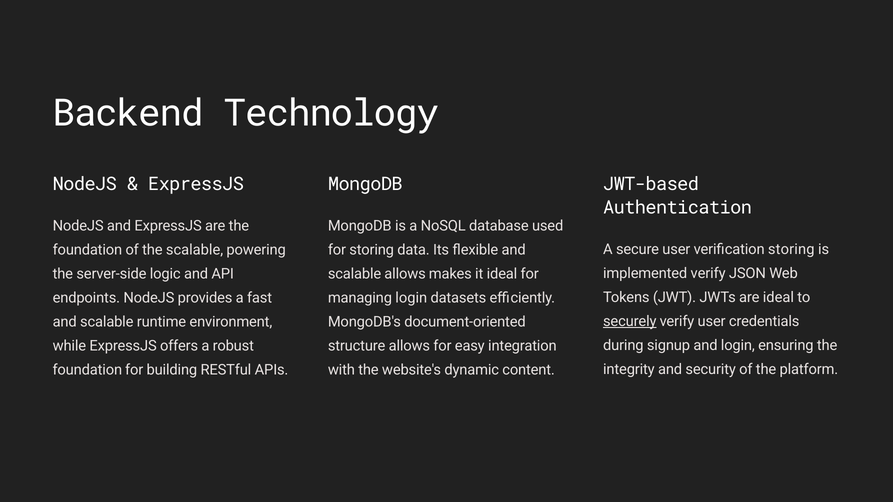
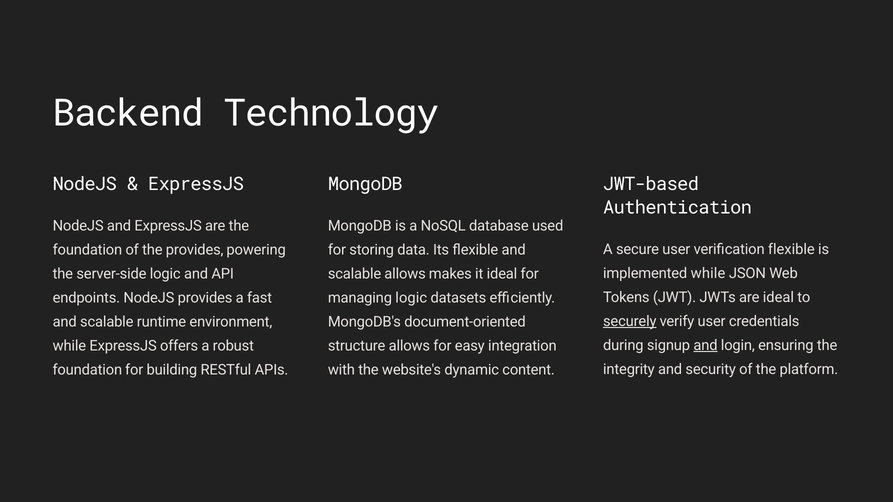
verification storing: storing -> flexible (791, 249)
the scalable: scalable -> provides (195, 250)
implemented verify: verify -> while (708, 273)
managing login: login -> logic (411, 298)
and underline: none -> present (706, 346)
